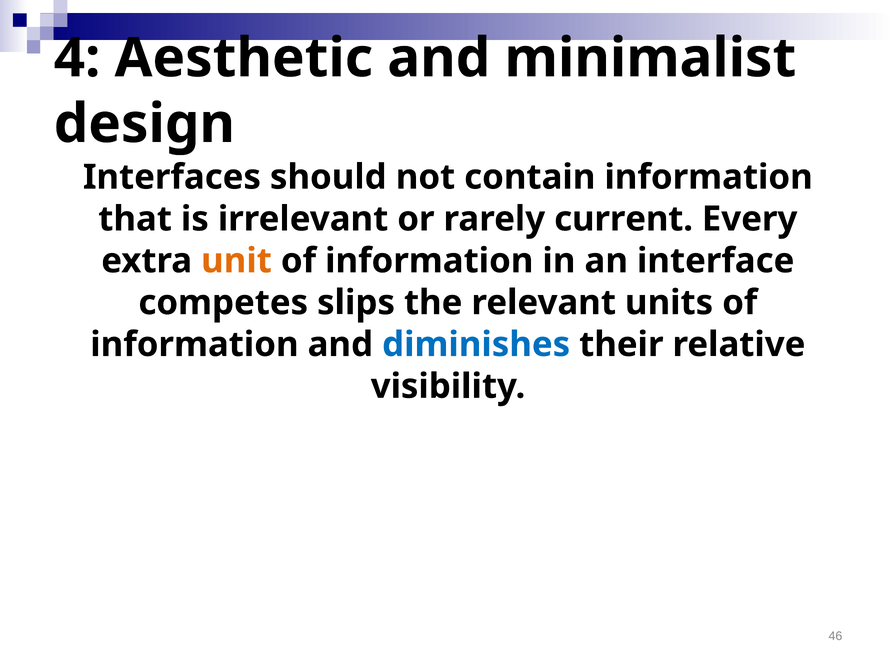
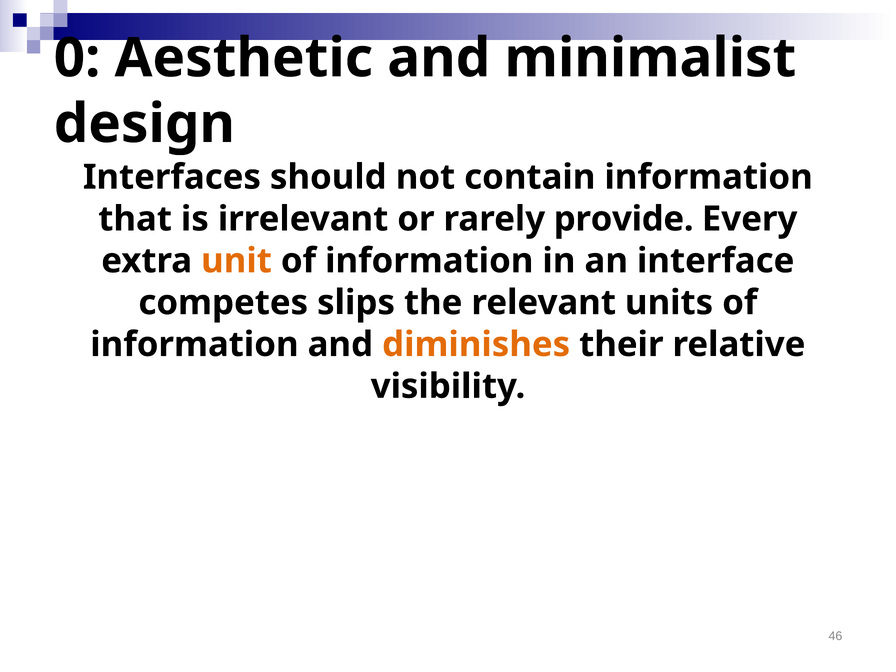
4: 4 -> 0 (77, 58)
current: current -> provide (624, 219)
diminishes colour: blue -> orange (476, 344)
